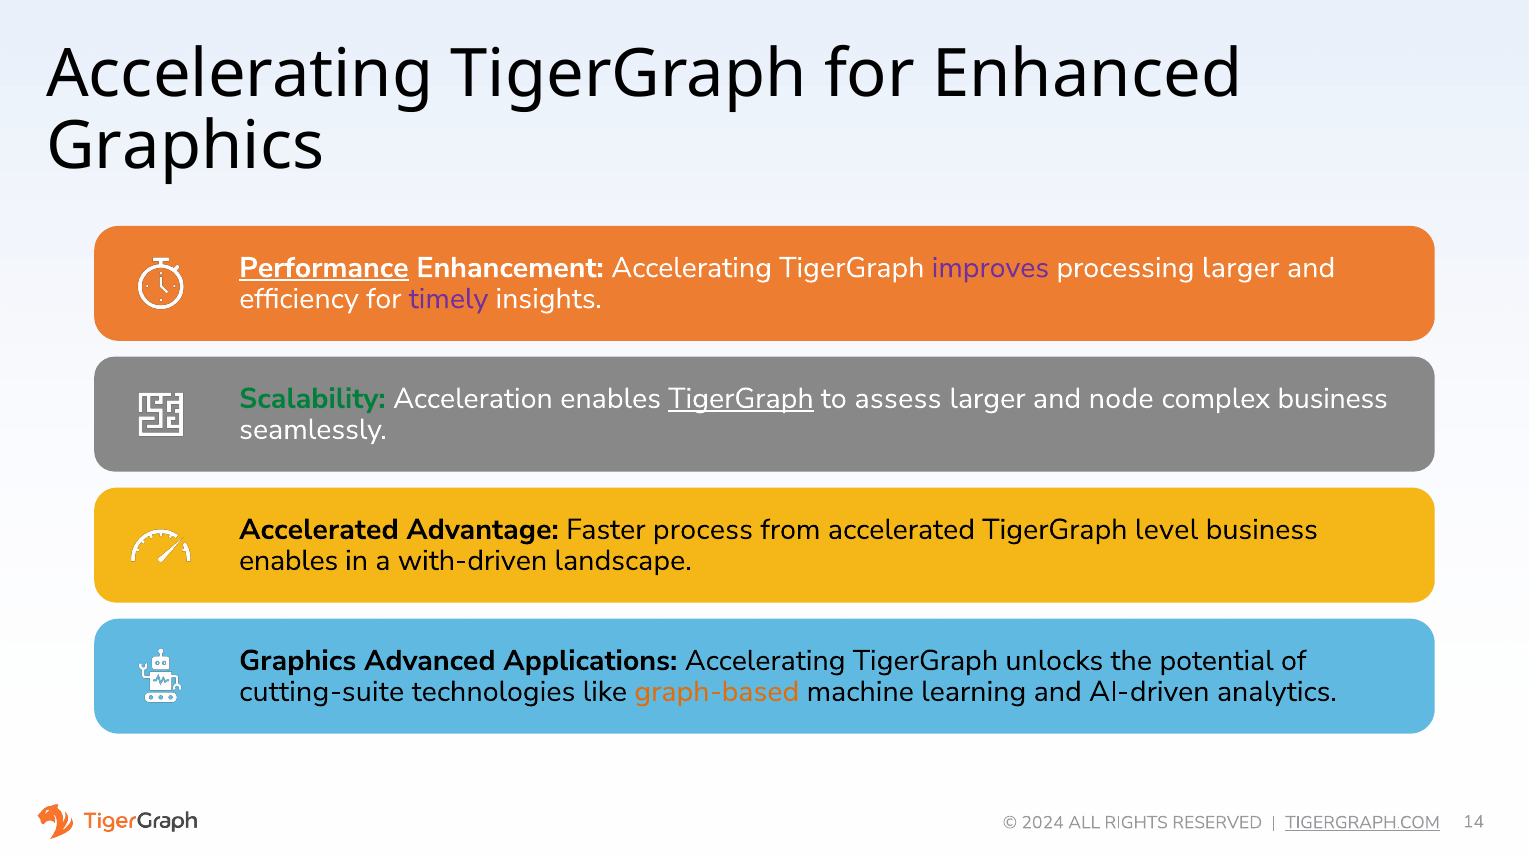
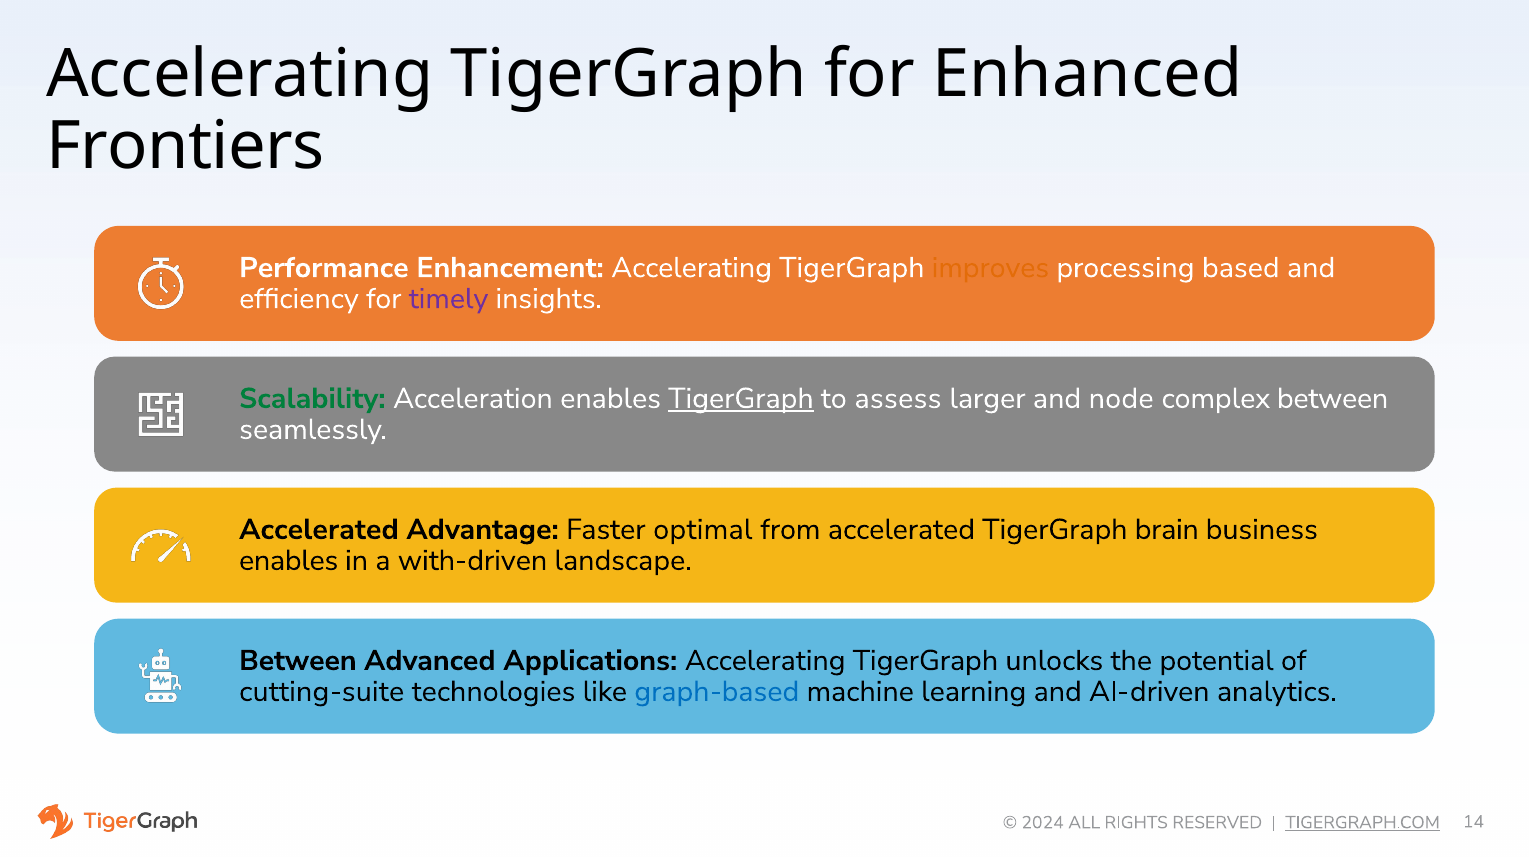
Graphics: Graphics -> Frontiers (186, 147)
Performance underline: present -> none (324, 268)
improves colour: purple -> orange (990, 268)
processing larger: larger -> based (1241, 268)
complex business: business -> between (1333, 398)
process: process -> optimal (703, 530)
level: level -> brain (1167, 530)
Graphics: Graphics -> Between (298, 661)
graph-based colour: orange -> blue (717, 692)
